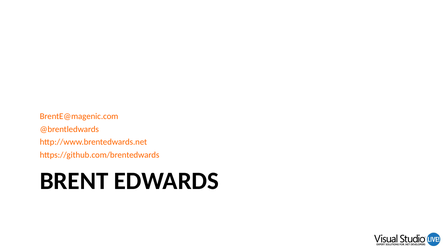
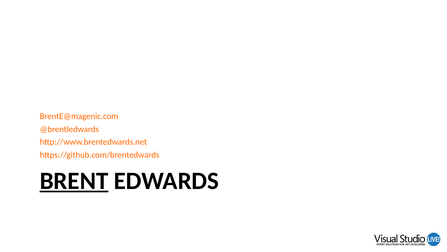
BRENT underline: none -> present (74, 180)
